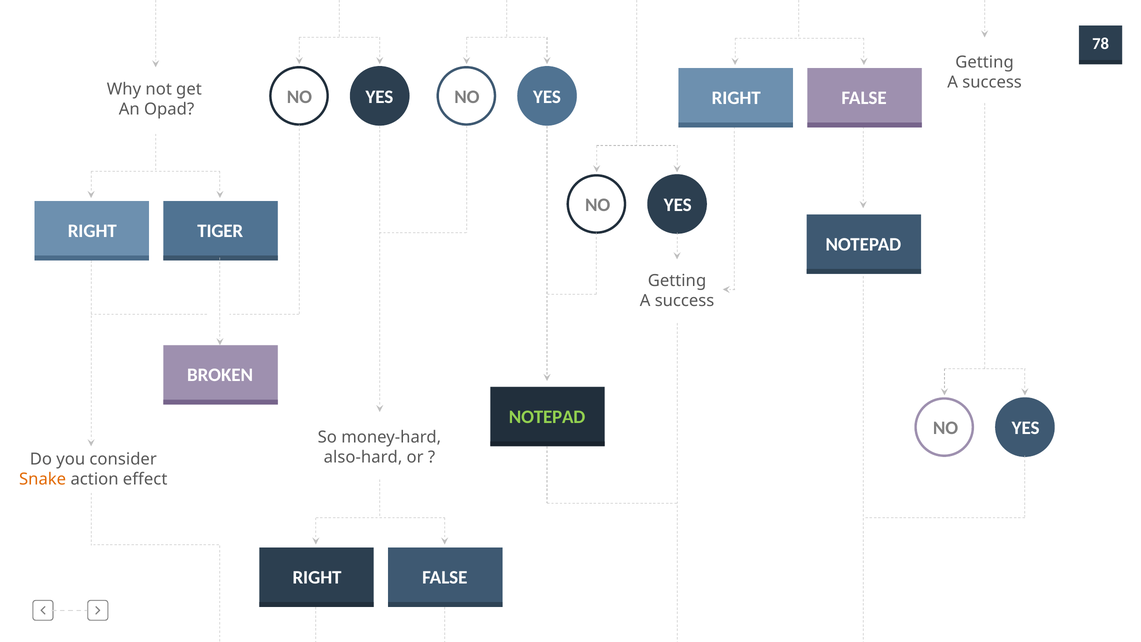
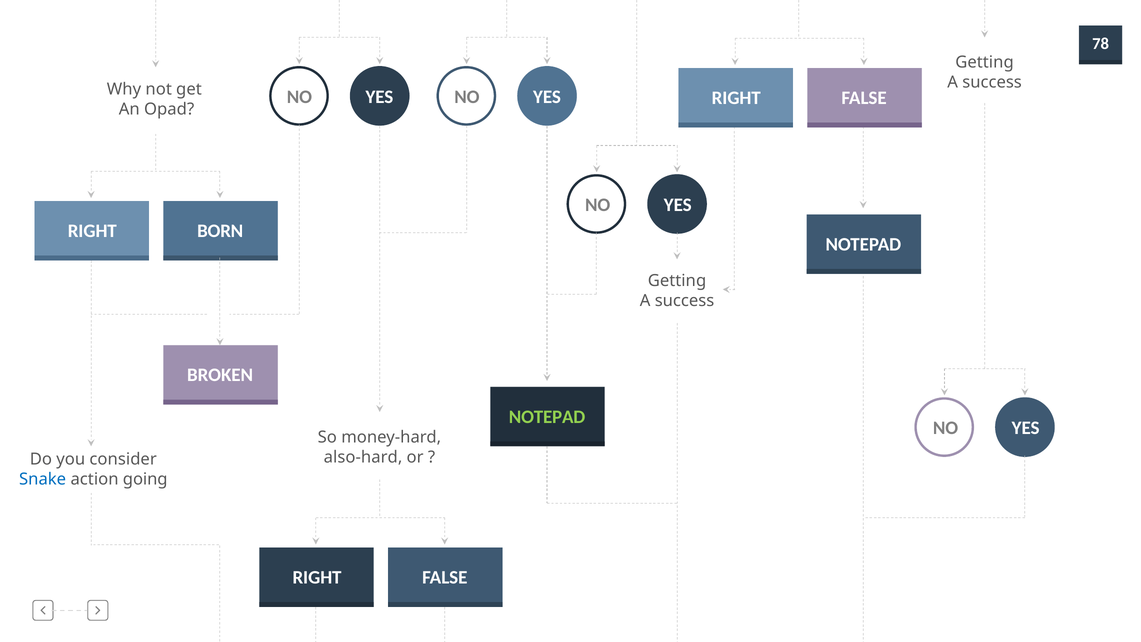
TIGER: TIGER -> BORN (220, 231)
Snake colour: orange -> blue (43, 479)
effect: effect -> going (145, 479)
